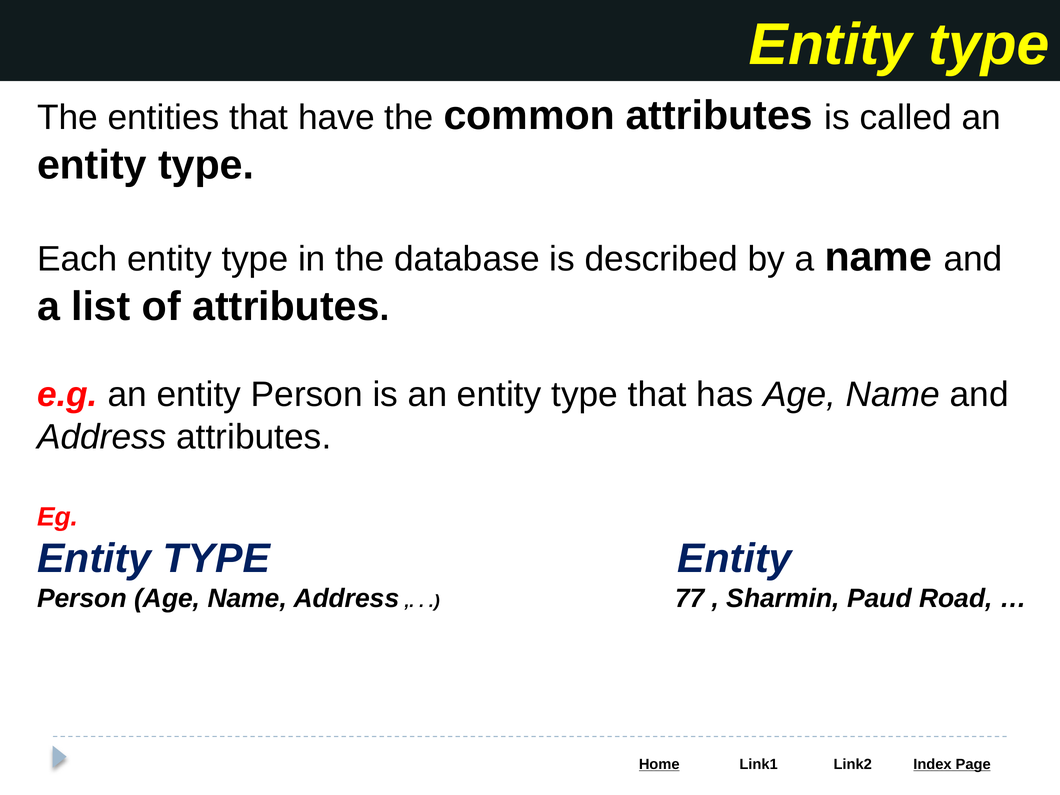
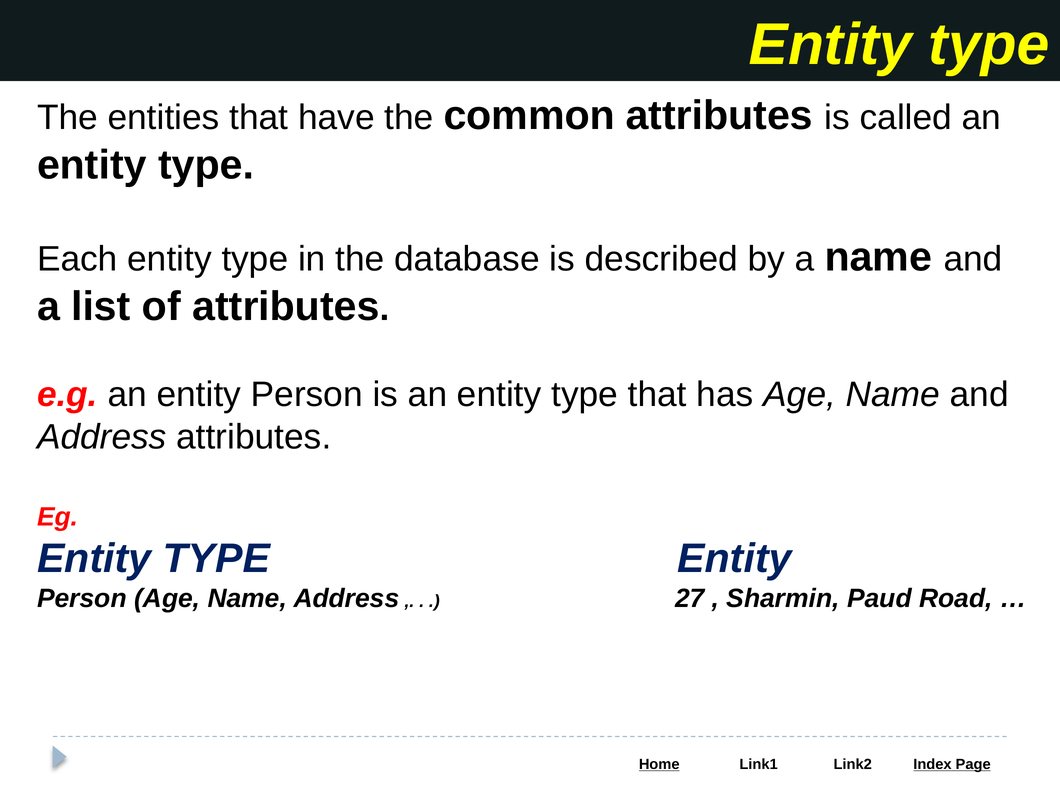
77: 77 -> 27 (690, 598)
